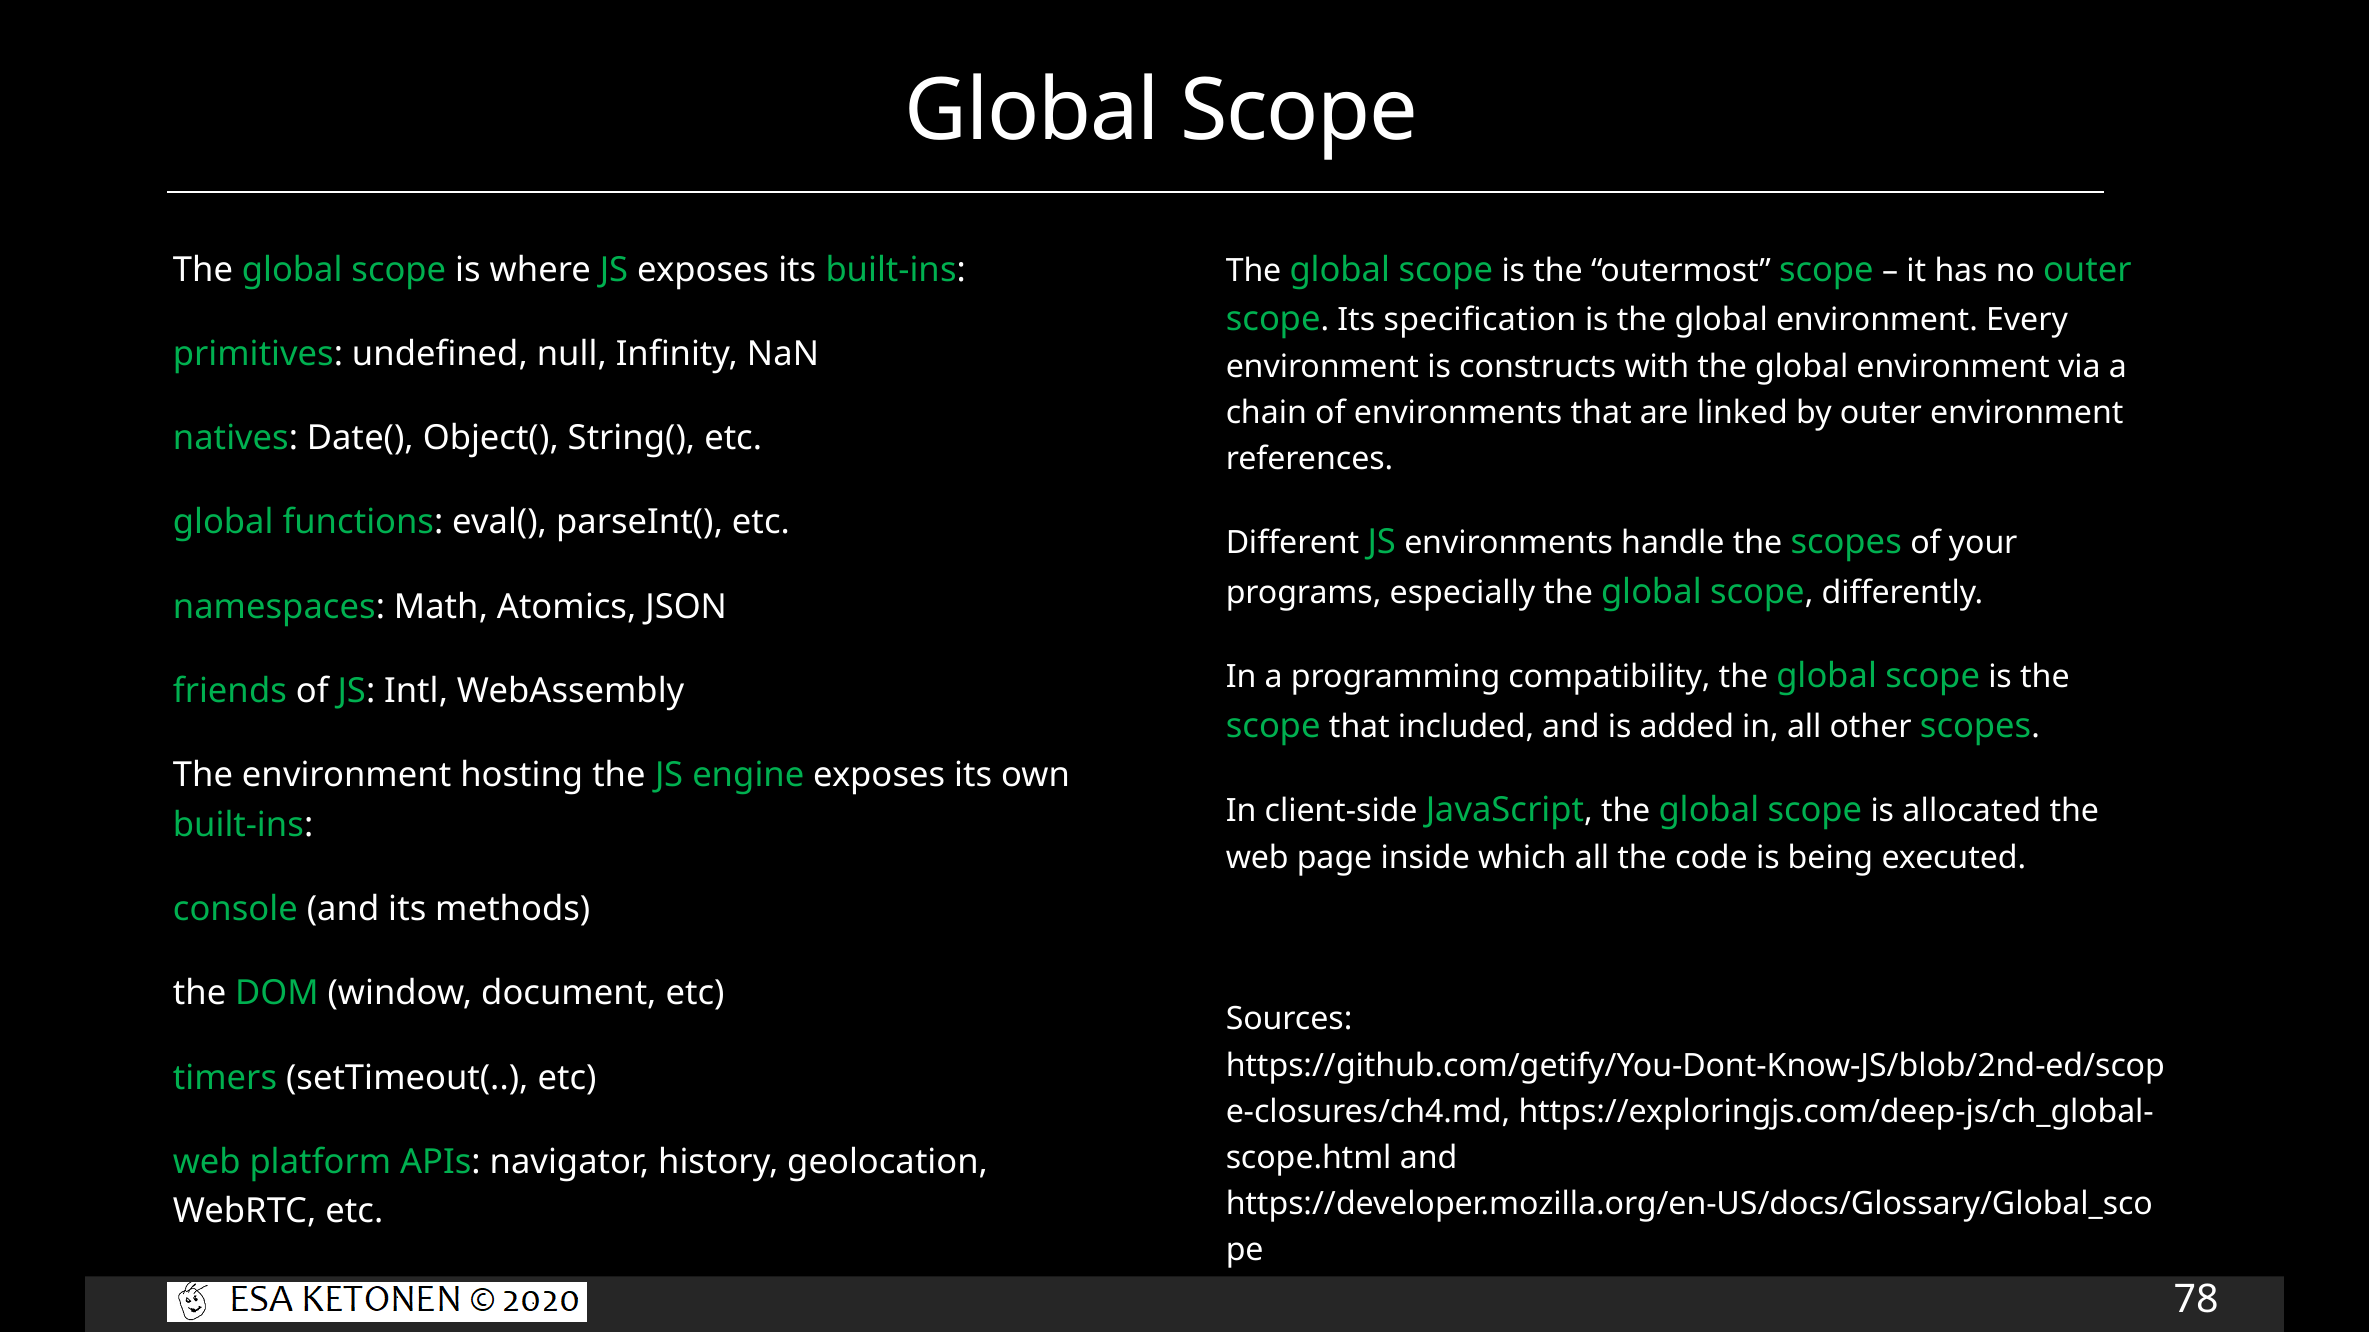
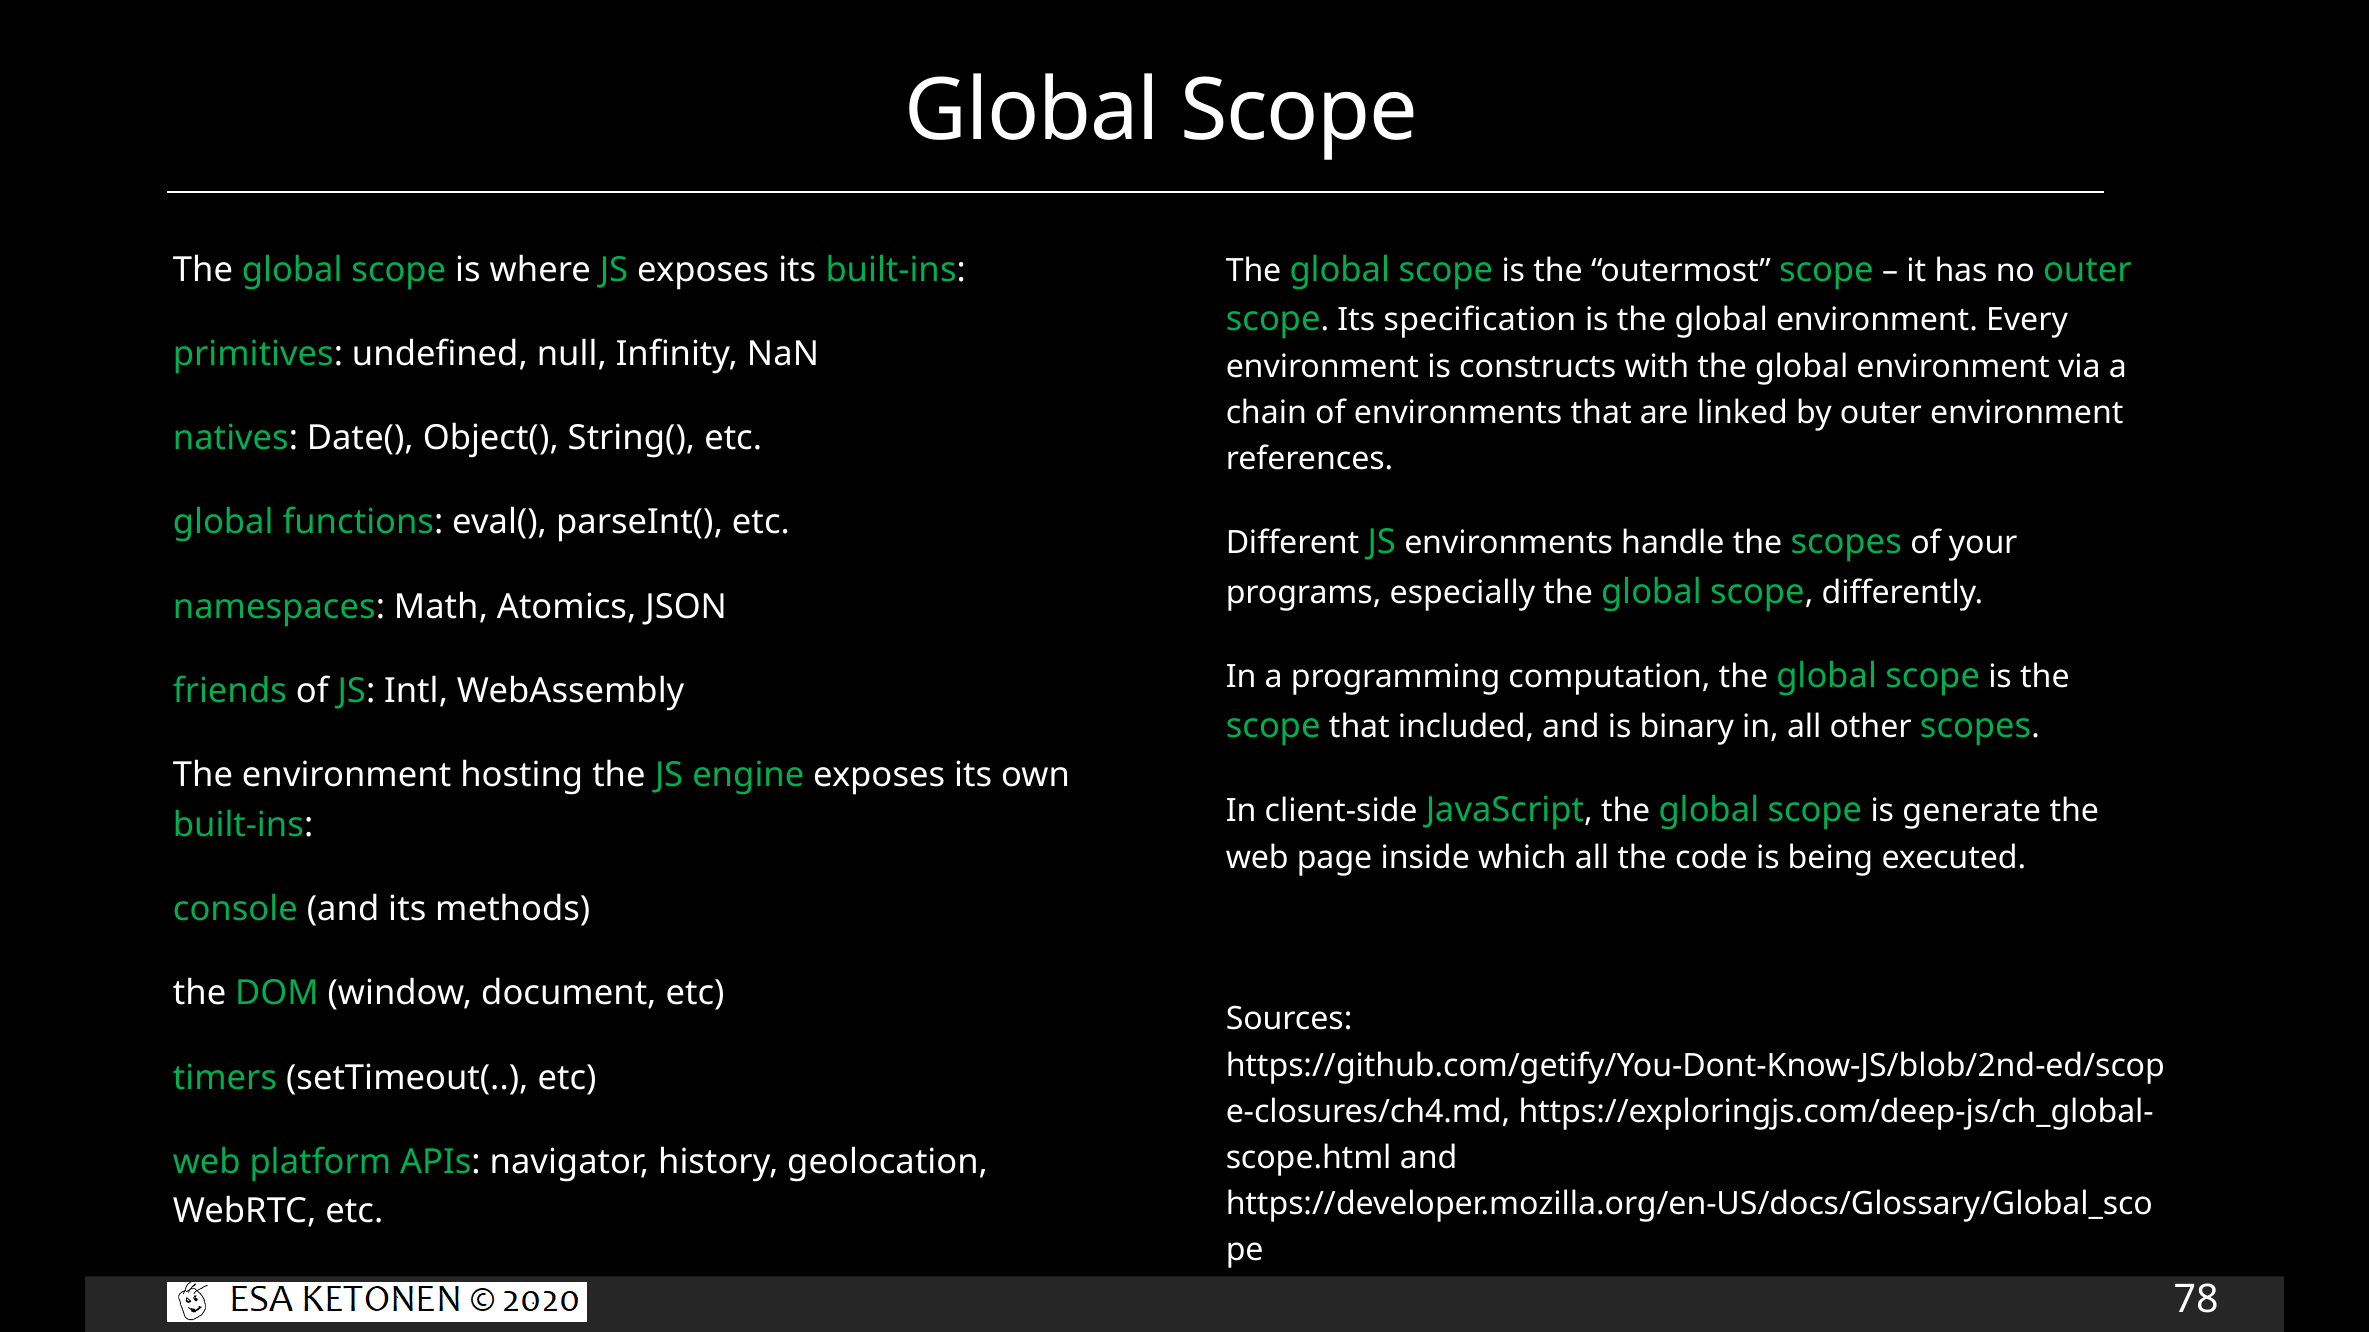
compatibility: compatibility -> computation (1609, 677)
added: added -> binary (1687, 727)
allocated: allocated -> generate (1972, 811)
